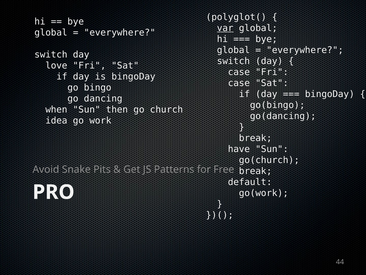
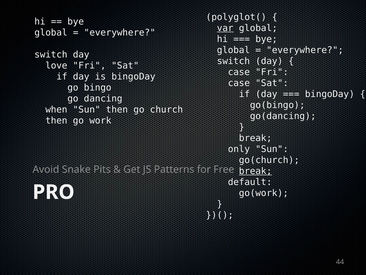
idea: idea -> then (56, 120)
have: have -> only (239, 149)
break underline: none -> present (255, 171)
